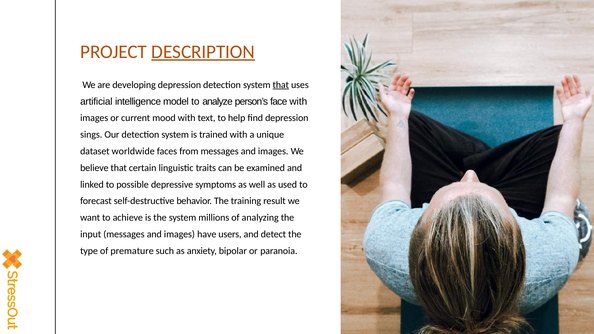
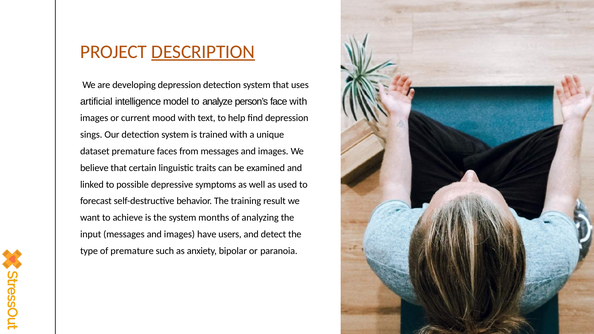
that underline: present -> none (281, 85)
dataset worldwide: worldwide -> premature (133, 151)
millions: millions -> months (214, 218)
